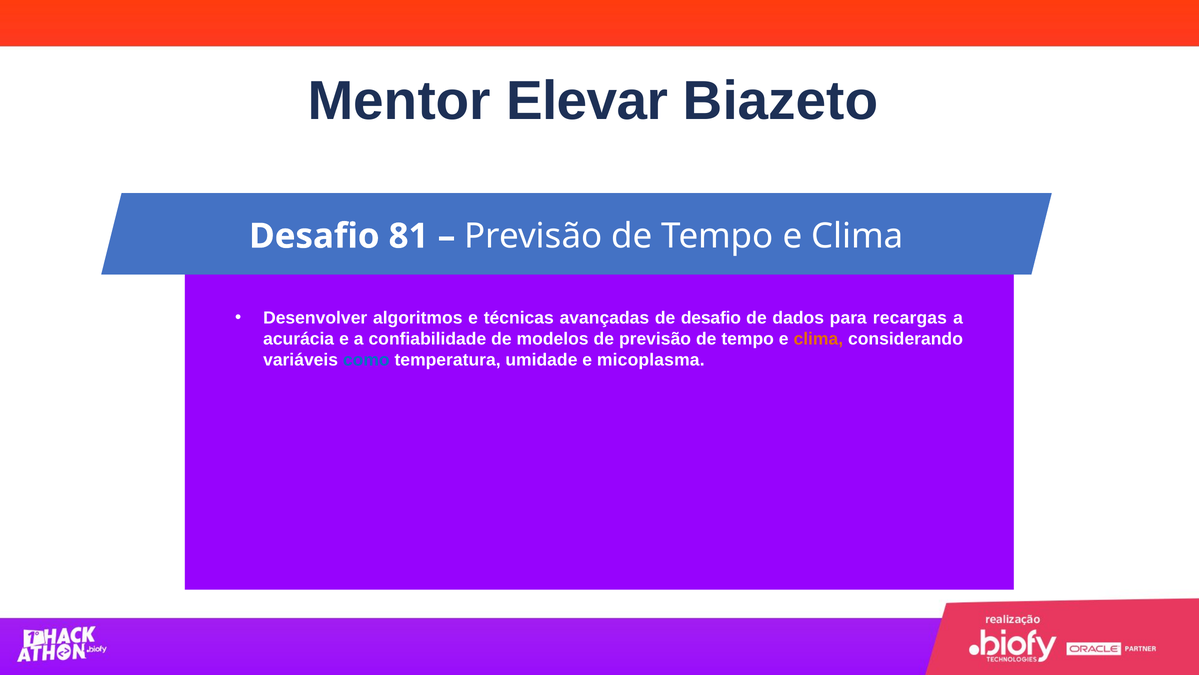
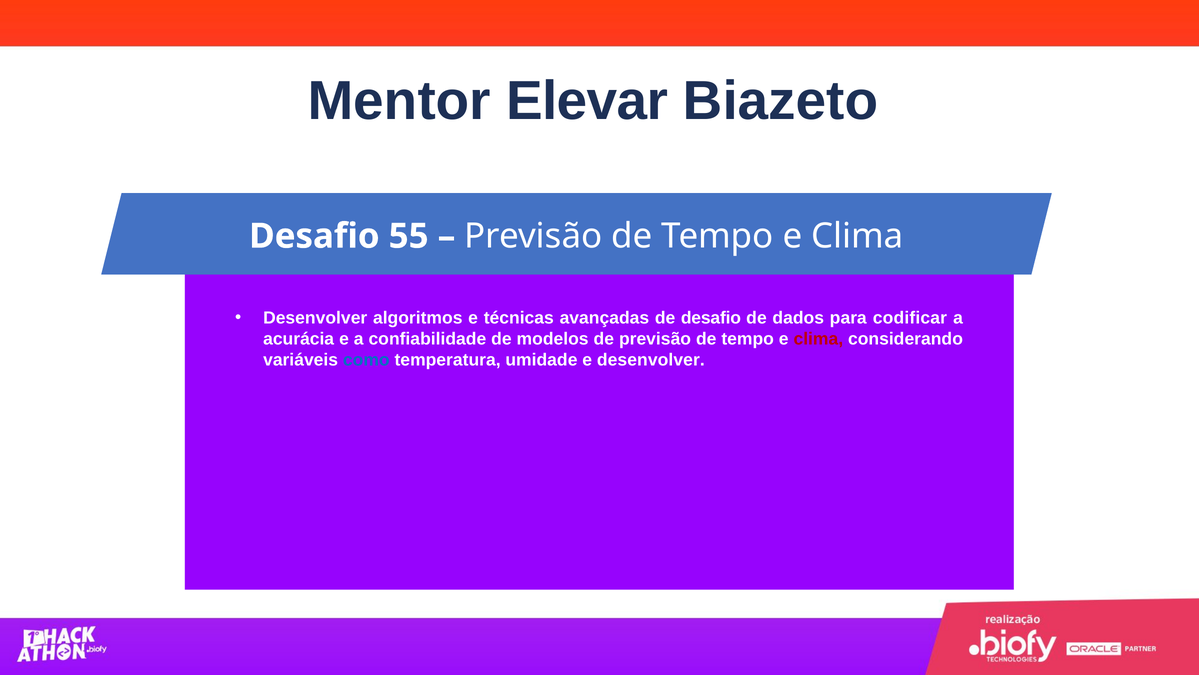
81: 81 -> 55 (409, 236)
recargas: recargas -> codificar (910, 318)
clima colour: orange -> red (818, 339)
e micoplasma: micoplasma -> desenvolver (651, 360)
